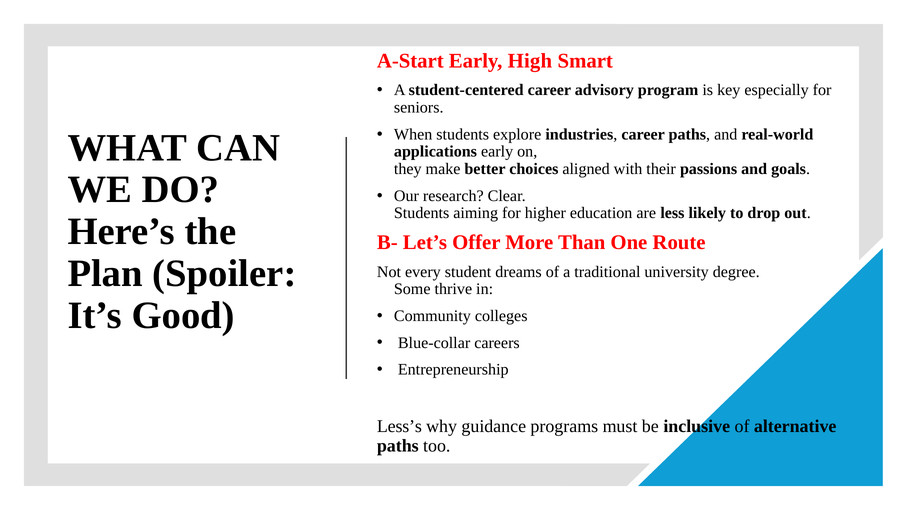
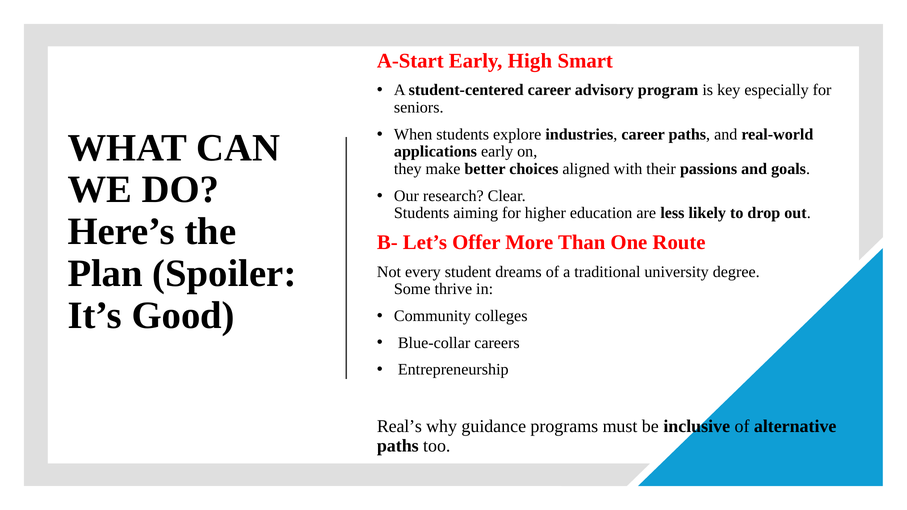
Less’s: Less’s -> Real’s (399, 426)
